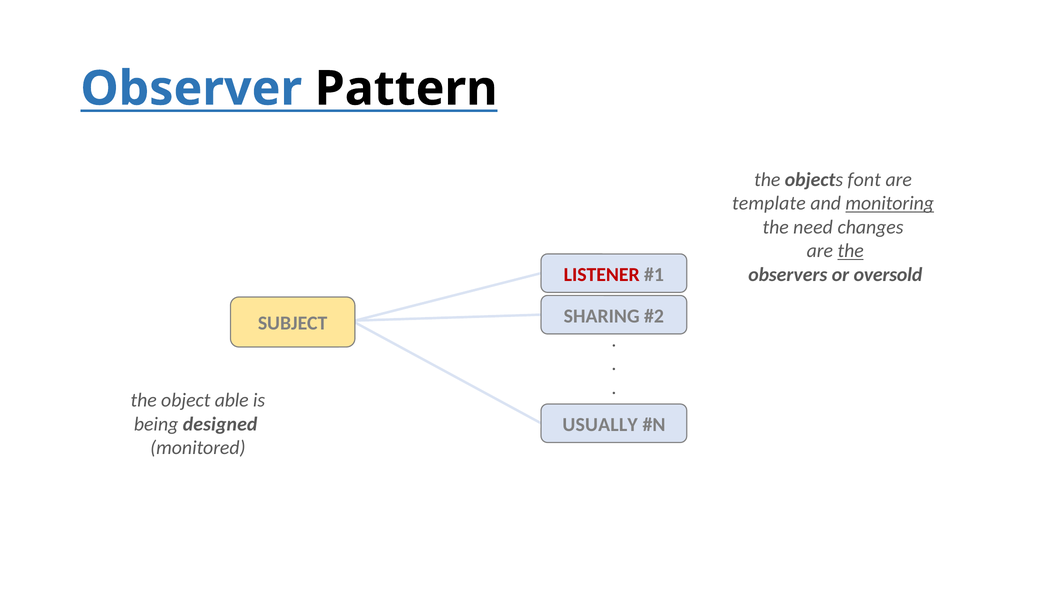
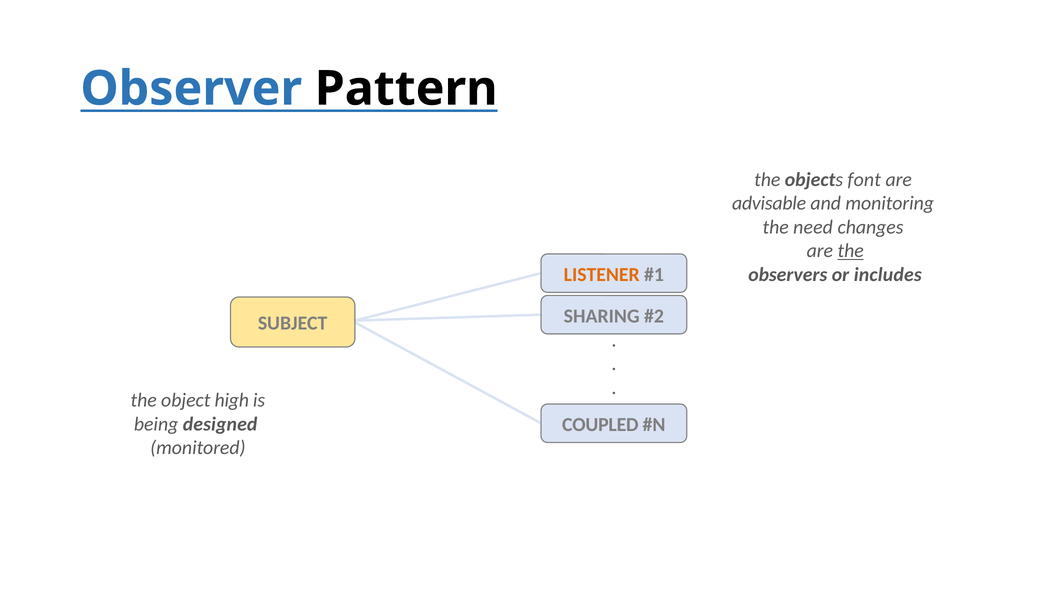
template: template -> advisable (769, 203)
monitoring underline: present -> none (890, 203)
LISTENER colour: red -> orange (602, 274)
oversold: oversold -> includes (888, 274)
able: able -> high (232, 400)
USUALLY: USUALLY -> COUPLED (600, 424)
